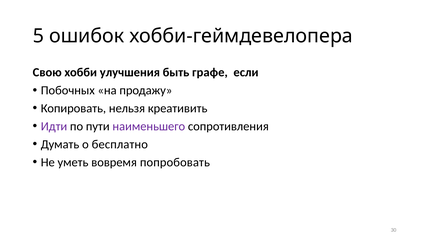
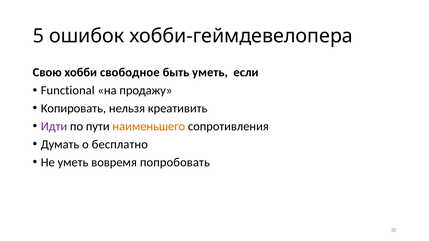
улучшения: улучшения -> свободное (130, 73)
быть графе: графе -> уметь (210, 73)
Побочных: Побочных -> Functional (68, 91)
наименьшего colour: purple -> orange (149, 126)
